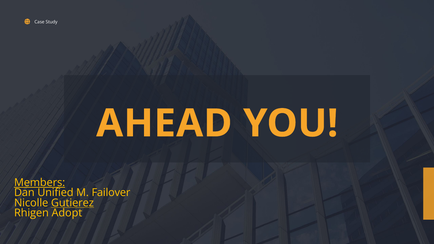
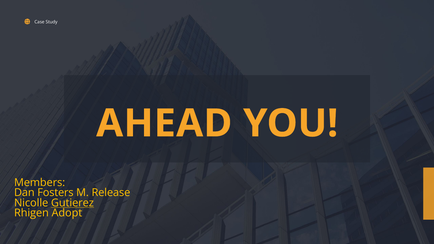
Members underline: present -> none (40, 183)
Unified: Unified -> Fosters (55, 193)
Failover: Failover -> Release (111, 193)
